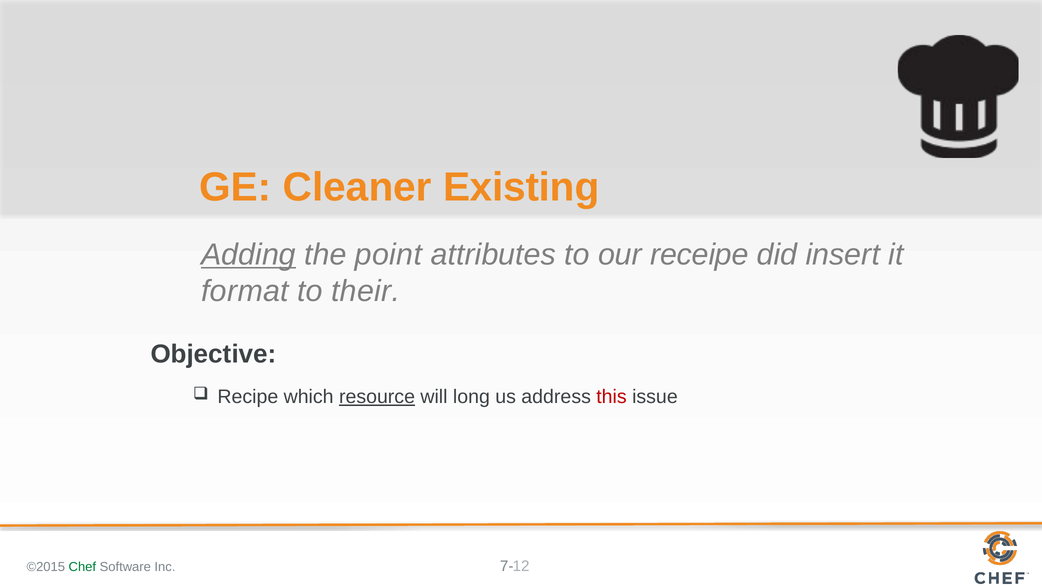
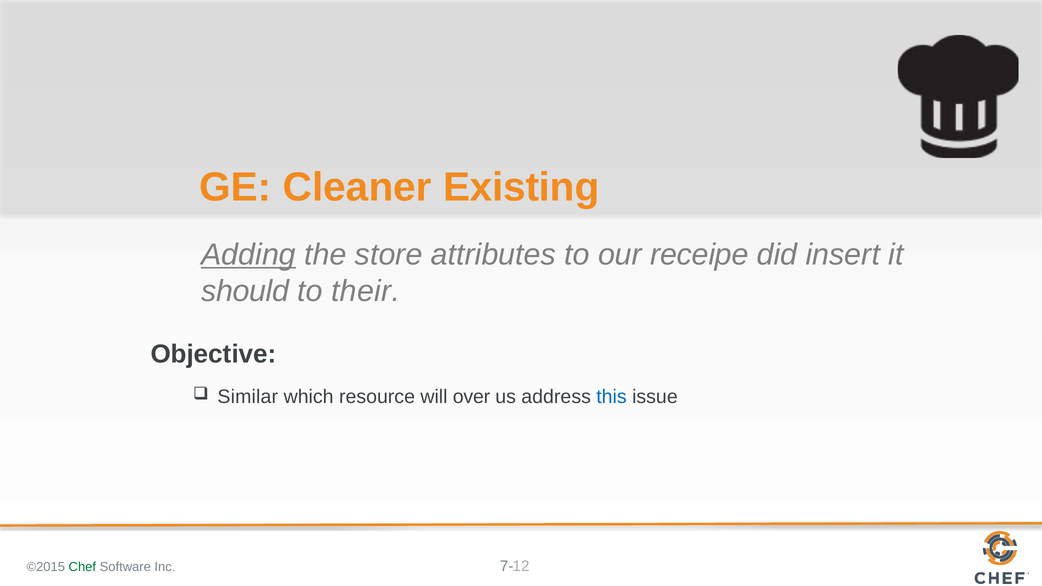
point: point -> store (389, 255)
format: format -> should (245, 291)
Recipe: Recipe -> Similar (248, 397)
resource underline: present -> none (377, 397)
long: long -> over (472, 397)
this colour: red -> blue (611, 397)
